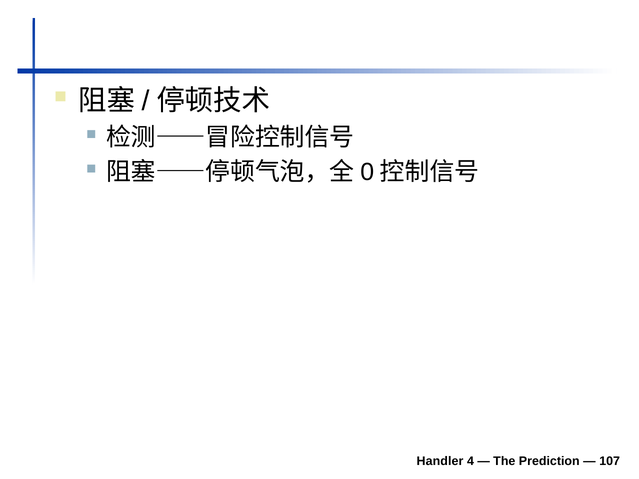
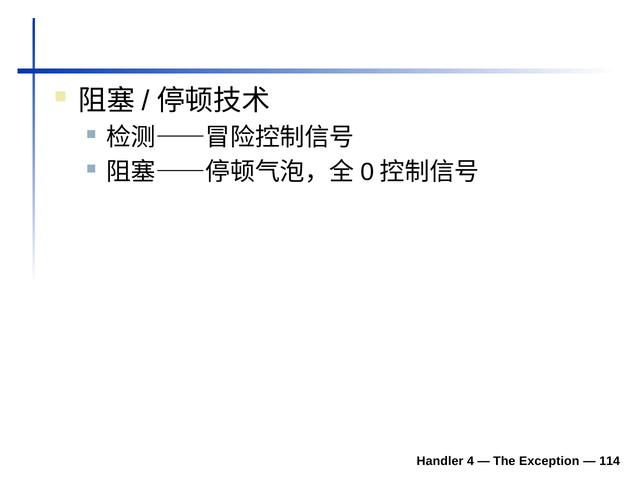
Prediction: Prediction -> Exception (549, 461)
107: 107 -> 114 (610, 461)
